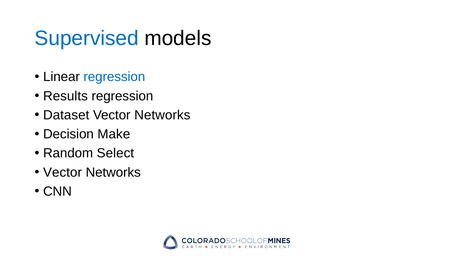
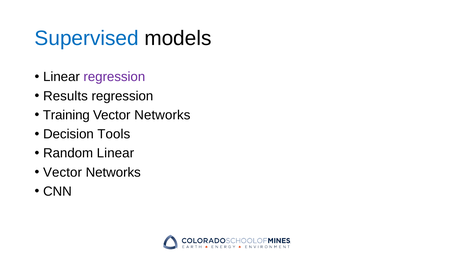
regression colour: blue -> purple (114, 77)
Dataset: Dataset -> Training (66, 115)
Make: Make -> Tools (114, 134)
Random Select: Select -> Linear (115, 153)
